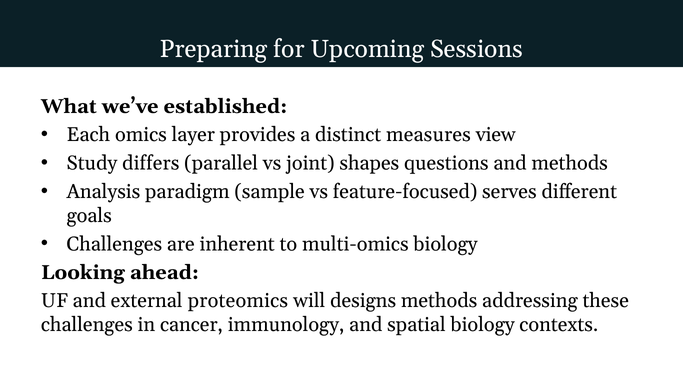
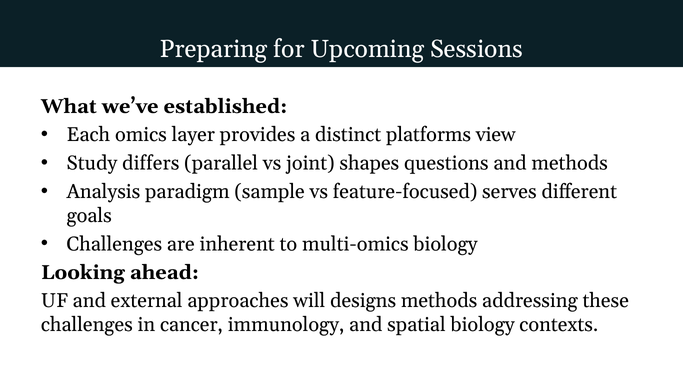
measures: measures -> platforms (429, 135)
proteomics: proteomics -> approaches (238, 301)
